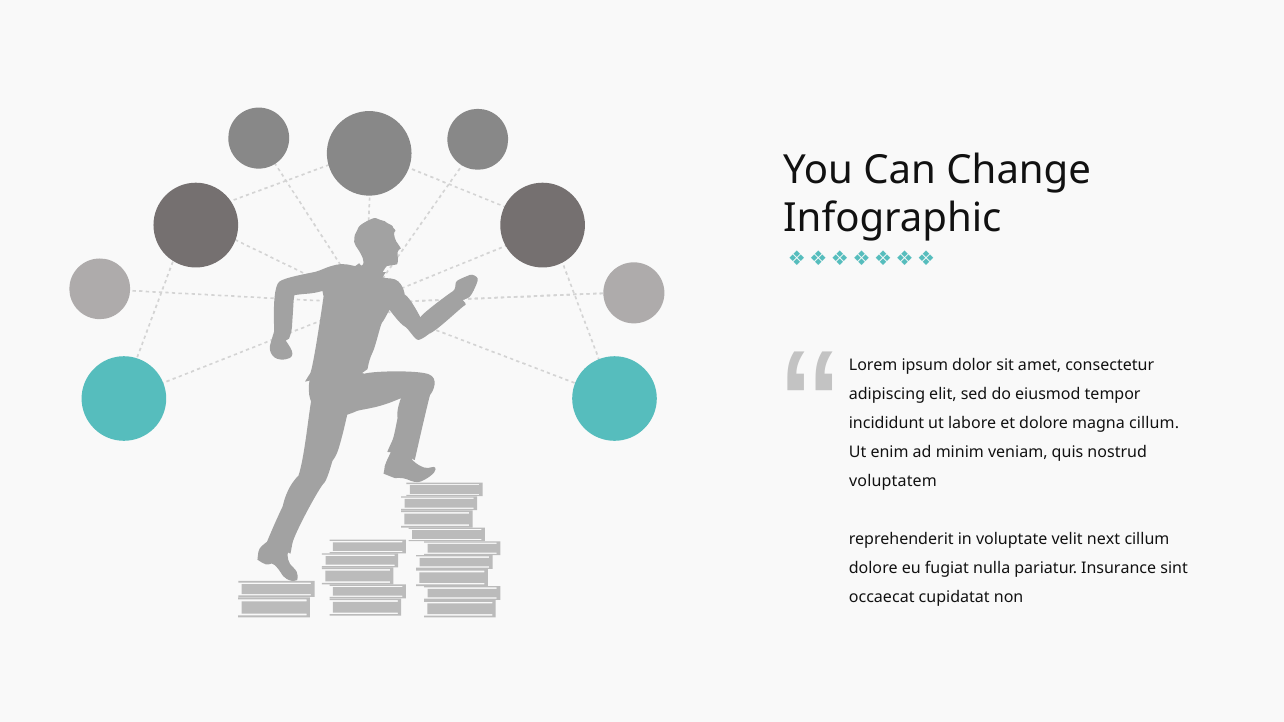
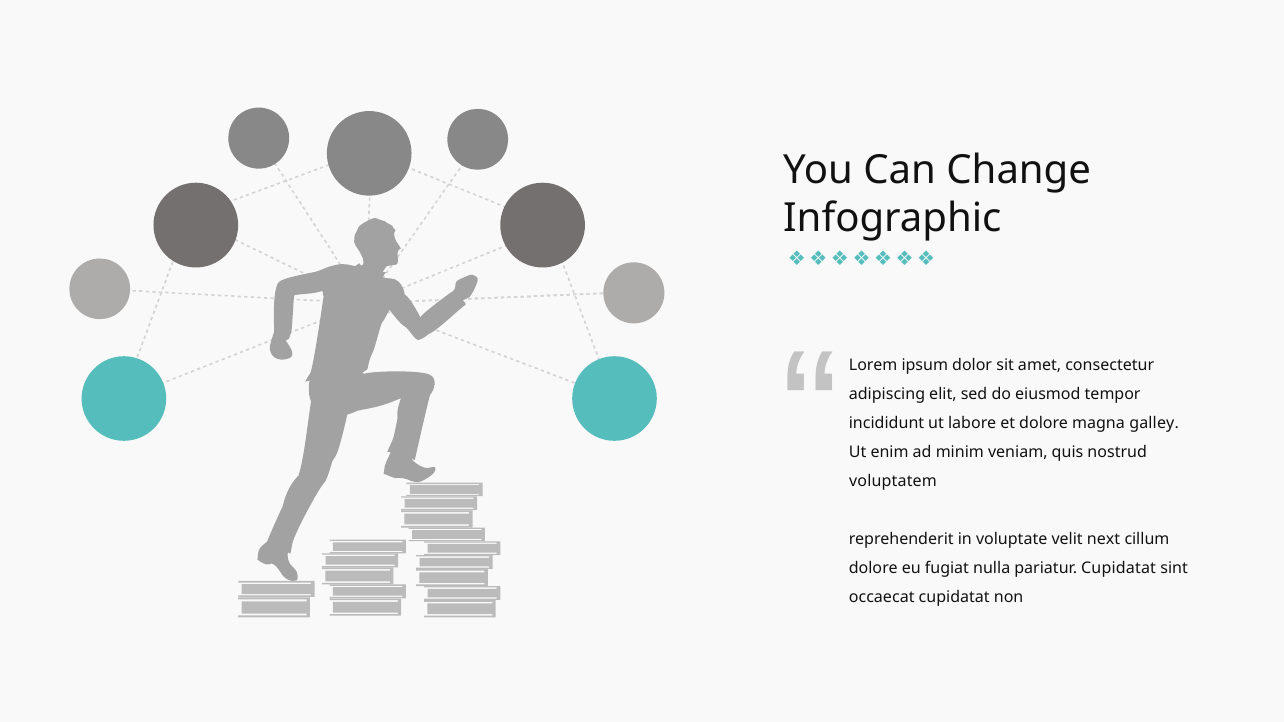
magna cillum: cillum -> galley (1154, 424)
pariatur Insurance: Insurance -> Cupidatat (1119, 568)
